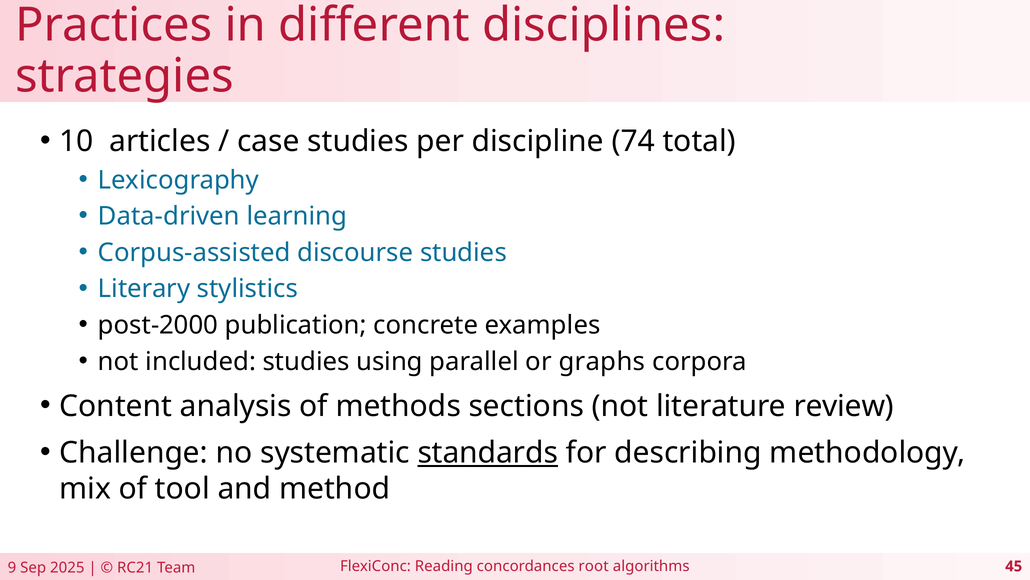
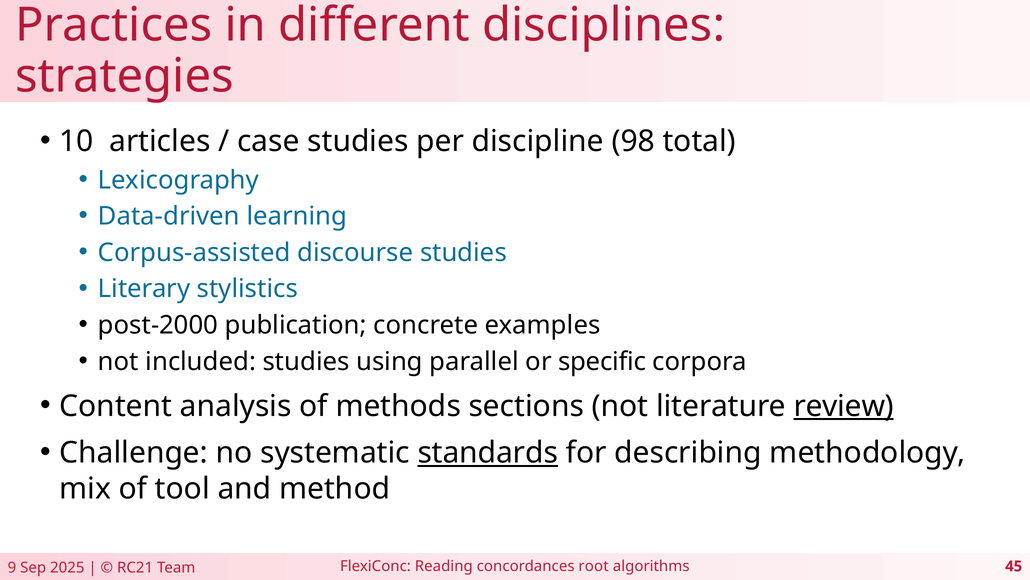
74: 74 -> 98 (633, 141)
graphs: graphs -> specific (602, 361)
review underline: none -> present (844, 406)
